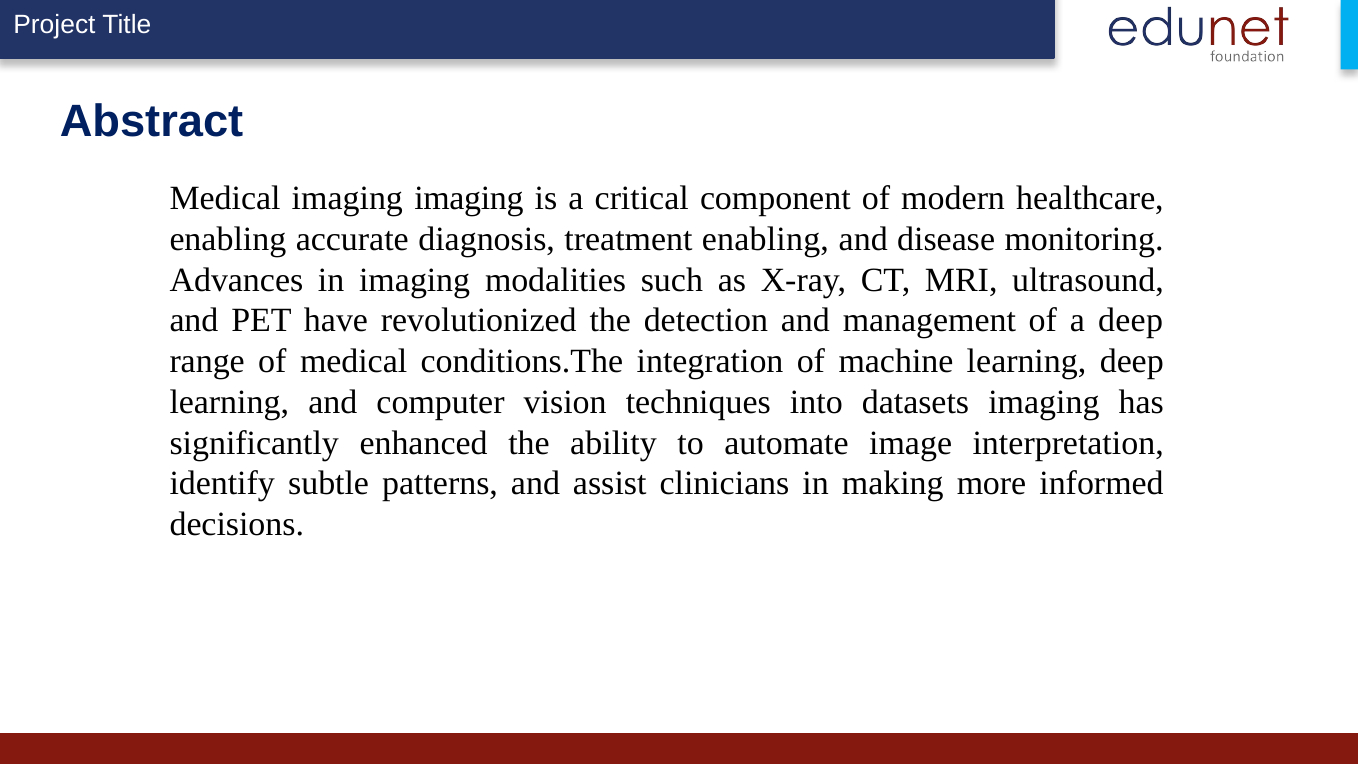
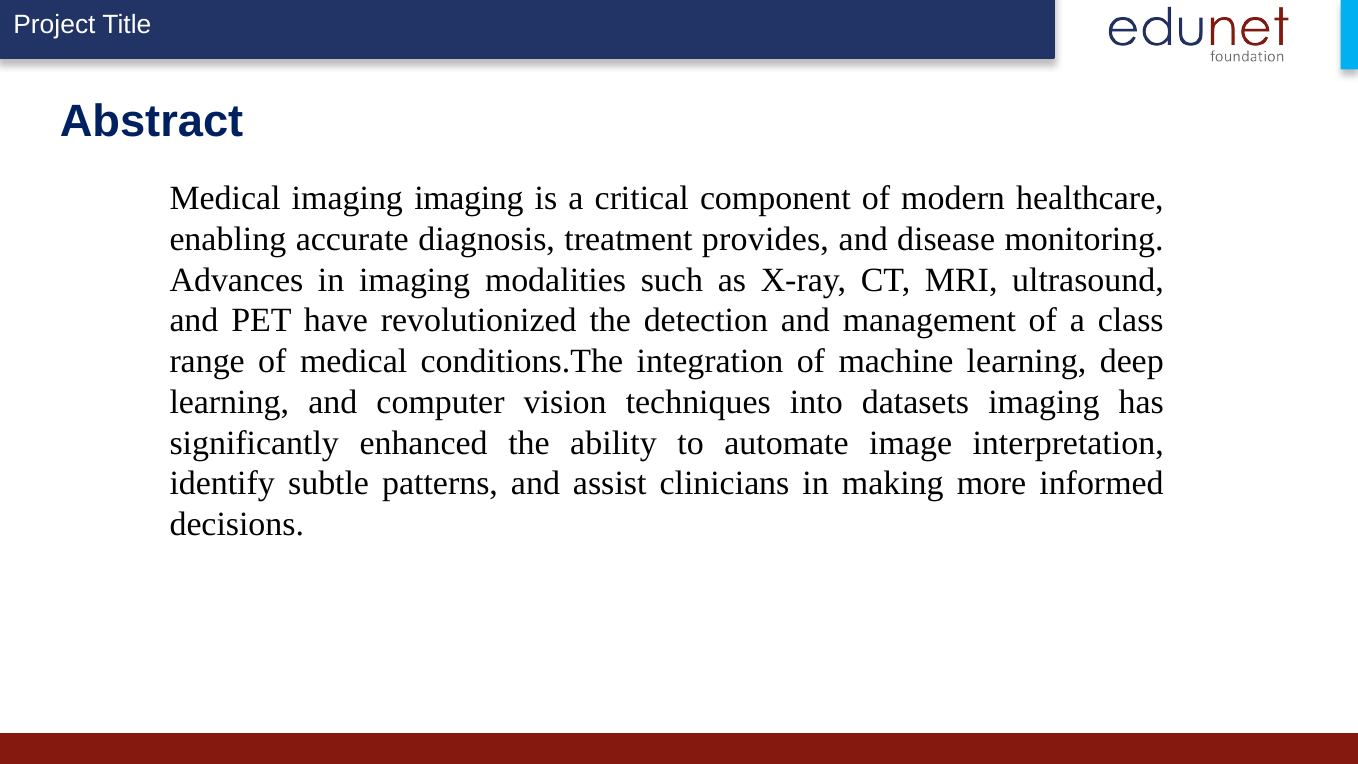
treatment enabling: enabling -> provides (765, 239)
a deep: deep -> class (1131, 321)
